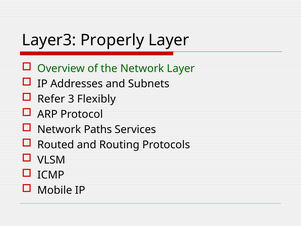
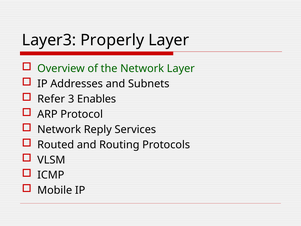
Flexibly: Flexibly -> Enables (97, 99)
Paths: Paths -> Reply (98, 129)
